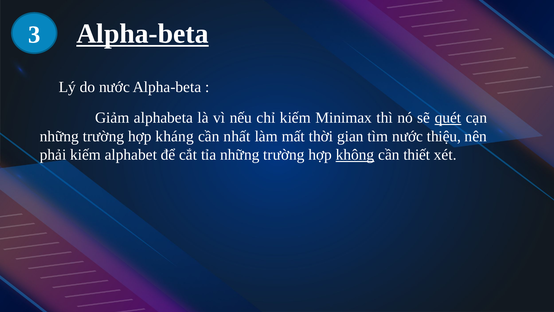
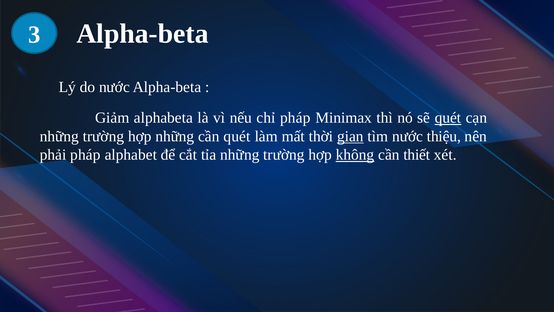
Alpha-beta underline: present -> none (142, 34)
chỉ kiếm: kiếm -> pháp (295, 118)
hợp kháng: kháng -> những (175, 136)
cần nhất: nhất -> quét (237, 136)
gian underline: none -> present (350, 136)
phải kiếm: kiếm -> pháp (85, 155)
